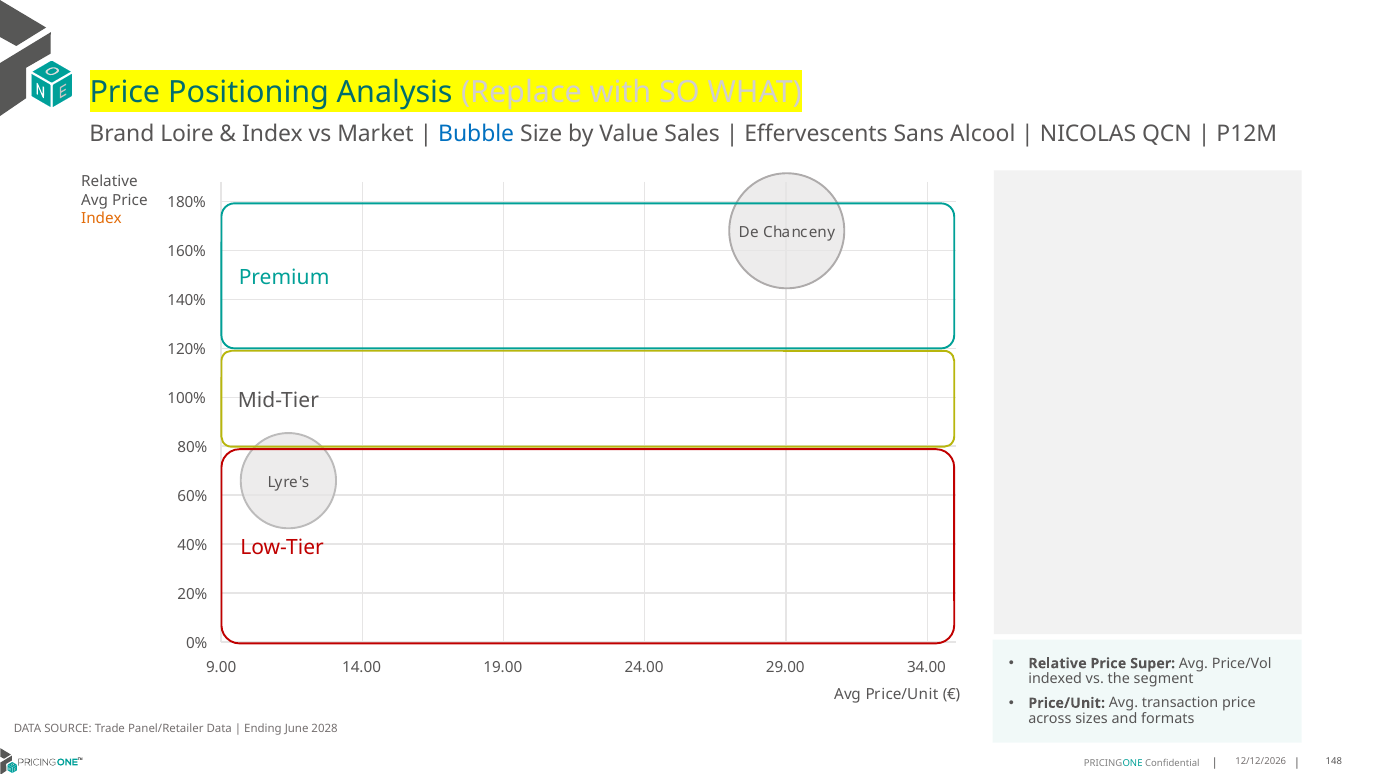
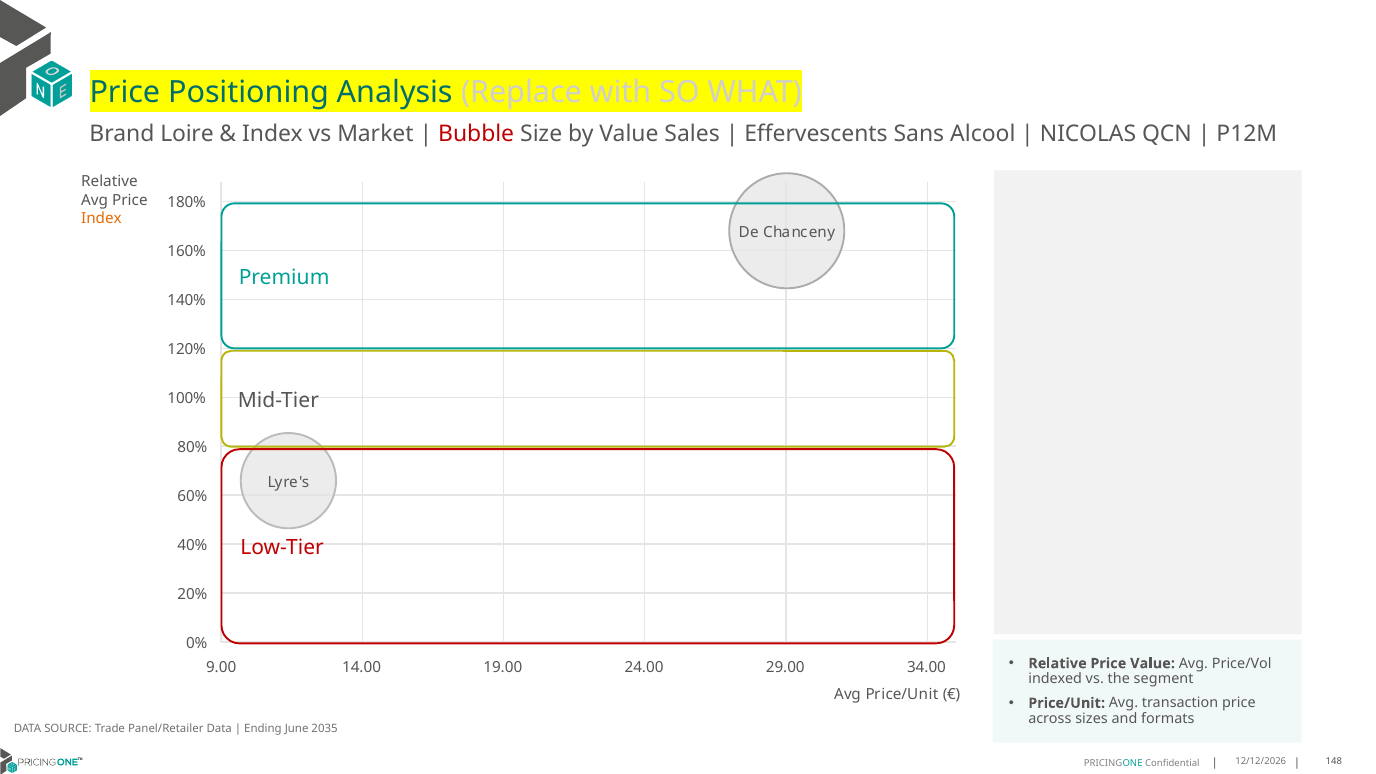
Bubble colour: blue -> red (476, 134)
Price Super: Super -> Value (1153, 663)
2028: 2028 -> 2035 (325, 729)
